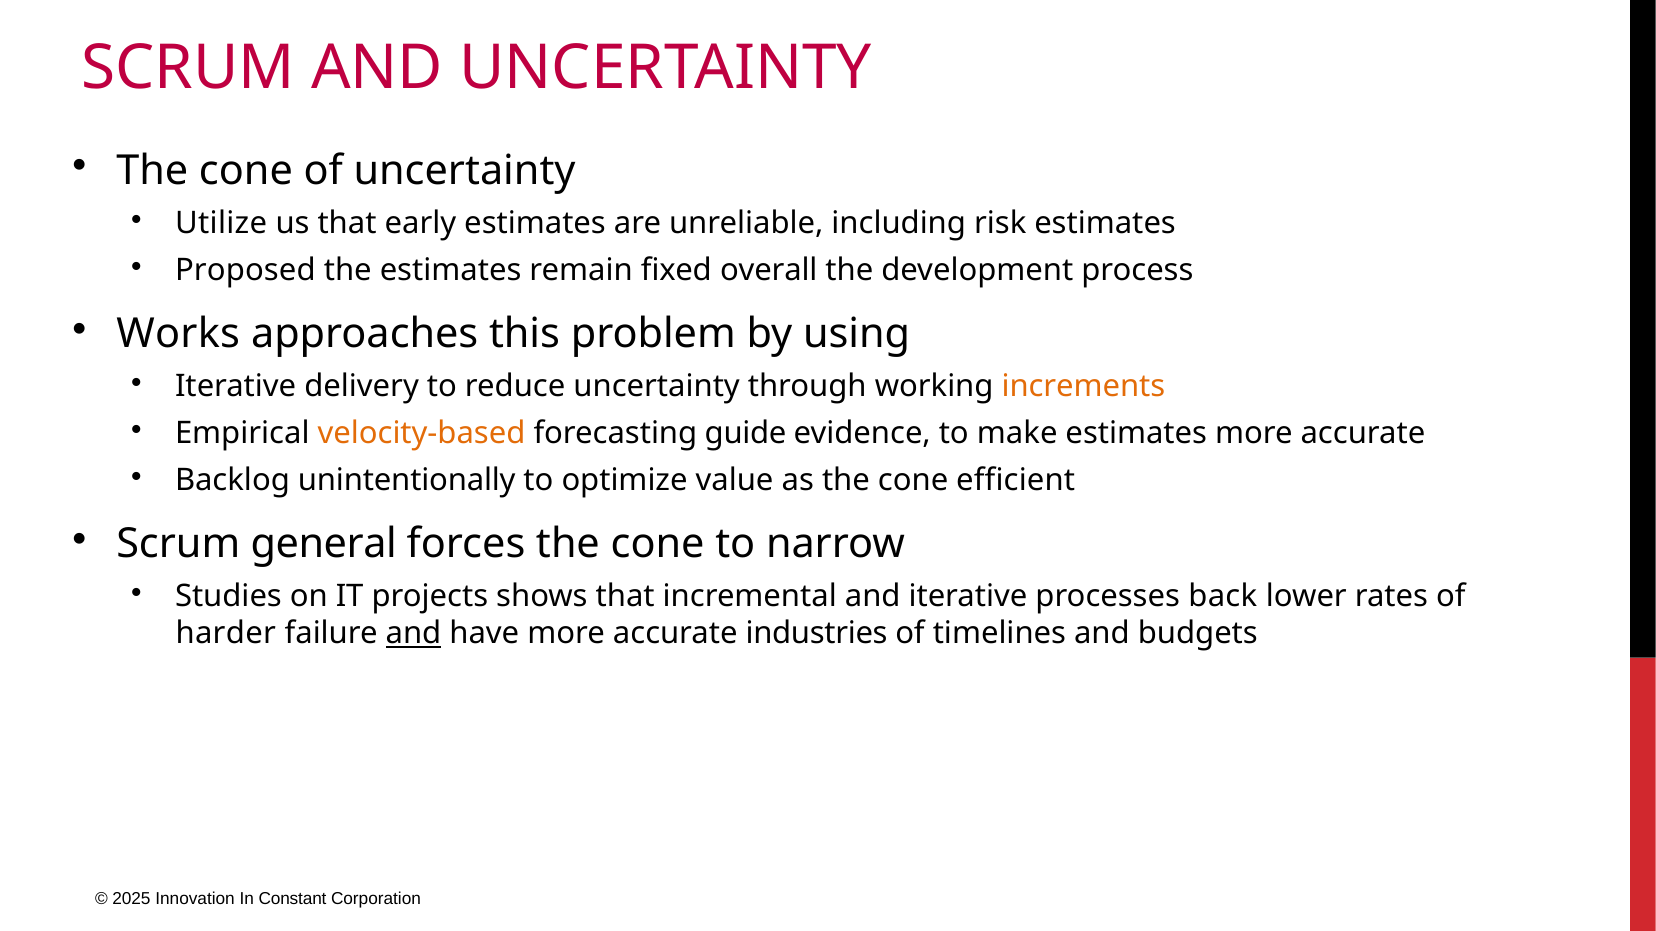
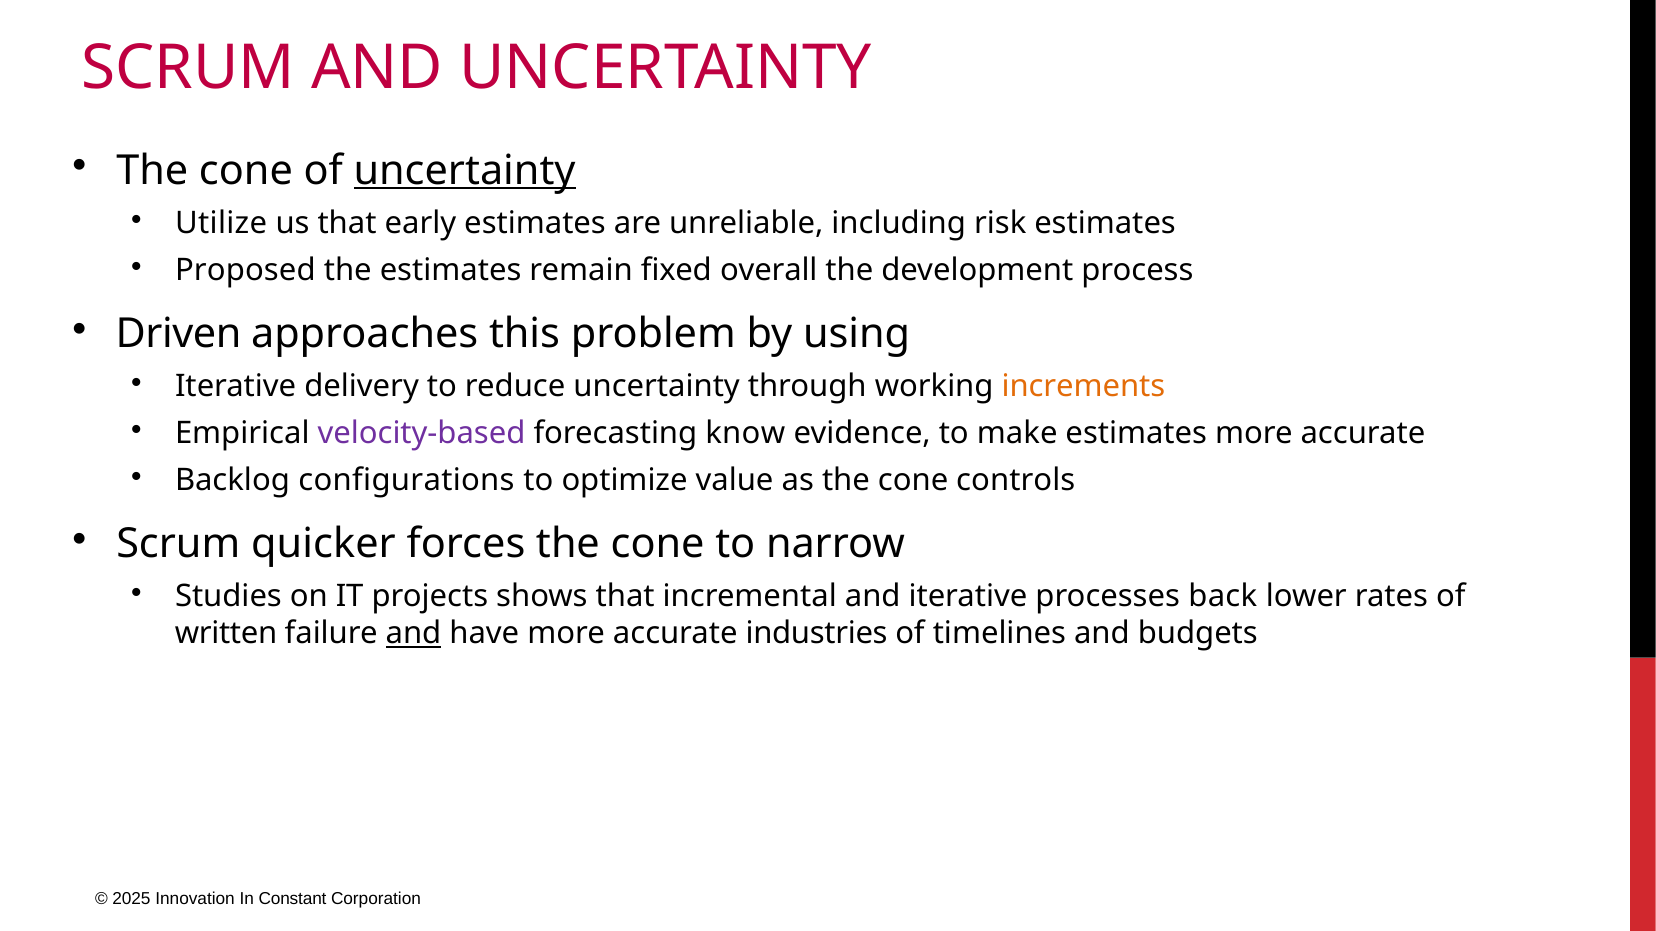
uncertainty underline: none -> present (465, 171)
Works: Works -> Driven (179, 334)
velocity-based colour: orange -> purple (422, 433)
guide: guide -> know (745, 433)
unintentionally: unintentionally -> configurations (407, 480)
efficient: efficient -> controls (1016, 480)
general: general -> quicker (323, 544)
harder: harder -> written (226, 634)
